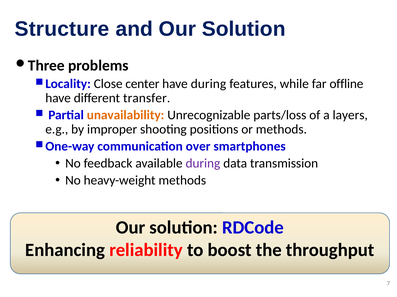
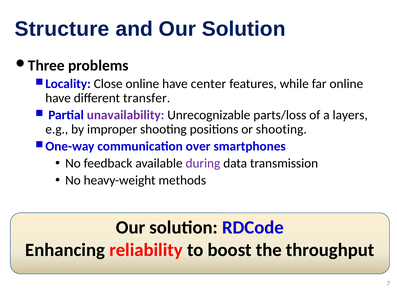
Close center: center -> online (142, 84)
have during: during -> center (208, 84)
far offline: offline -> online (346, 84)
unavailability colour: orange -> purple (126, 115)
or methods: methods -> shooting (281, 130)
